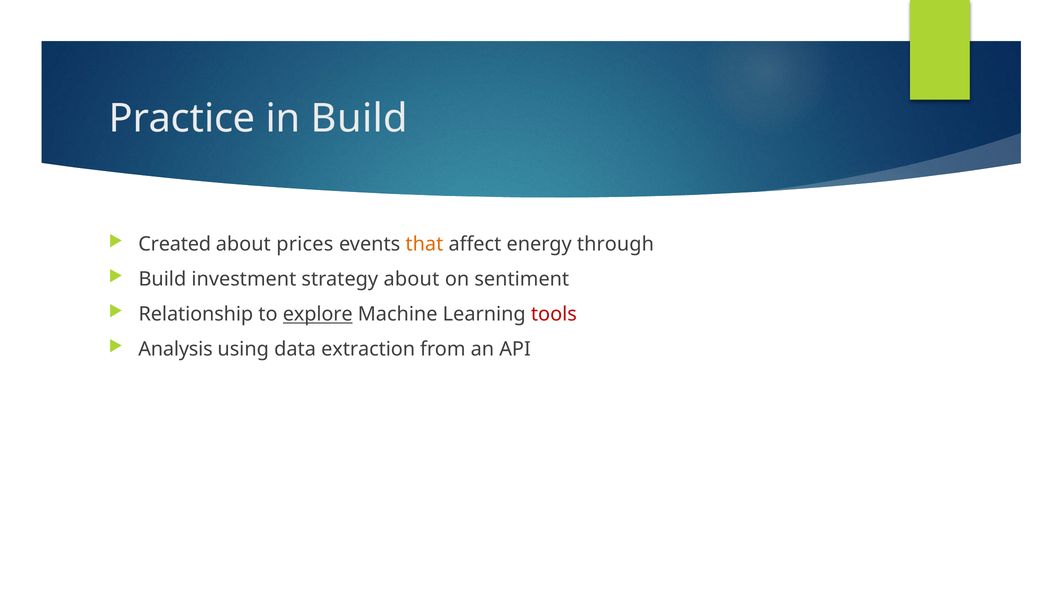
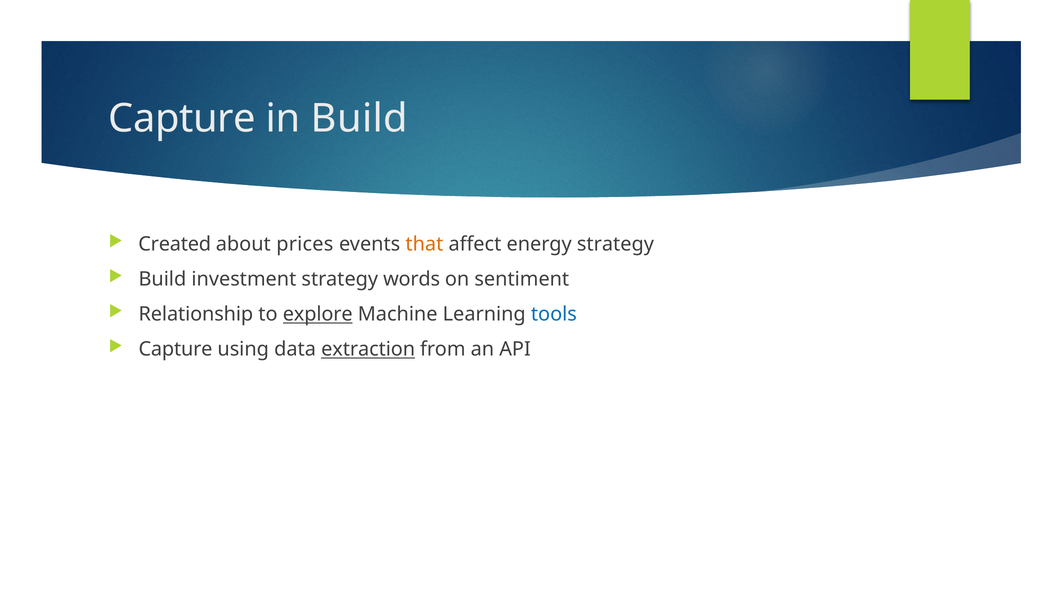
Practice: Practice -> Capture (182, 118)
energy through: through -> strategy (615, 244)
strategy about: about -> words (412, 279)
tools colour: red -> blue (554, 314)
Analysis: Analysis -> Capture (176, 349)
extraction underline: none -> present (368, 349)
